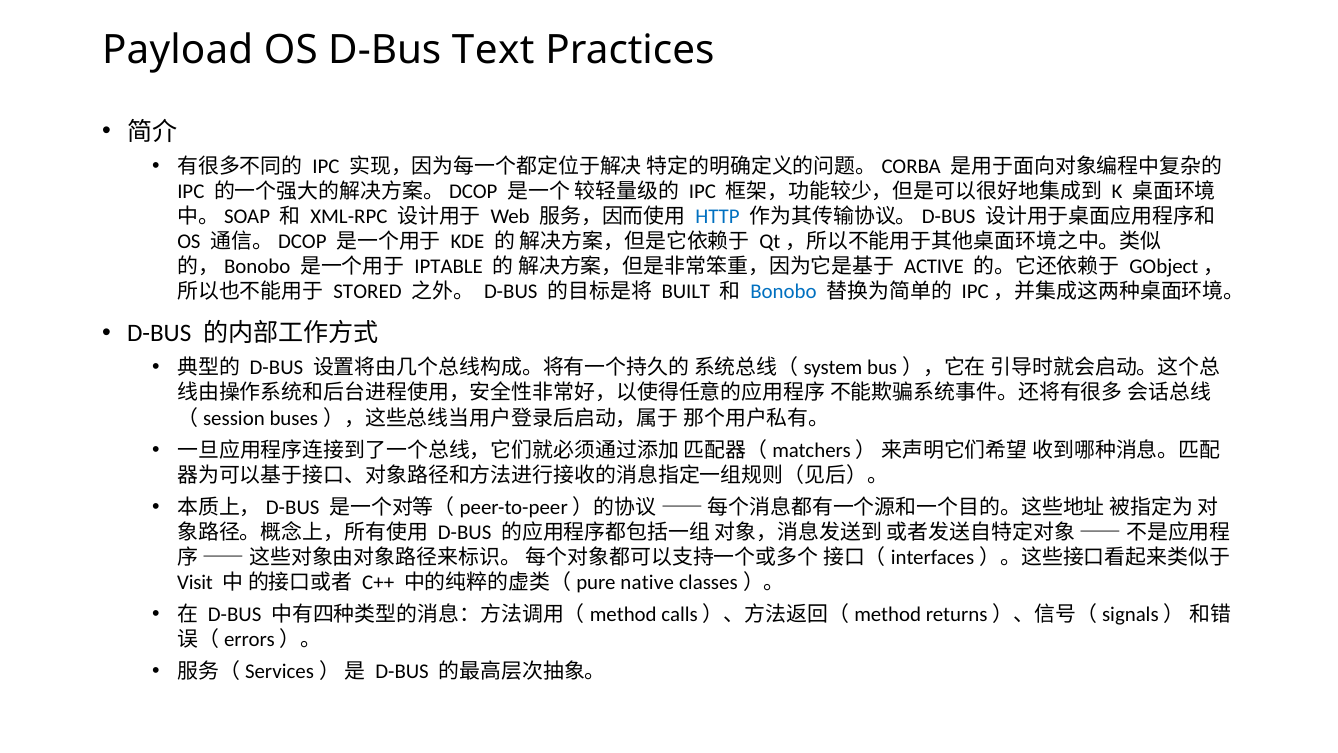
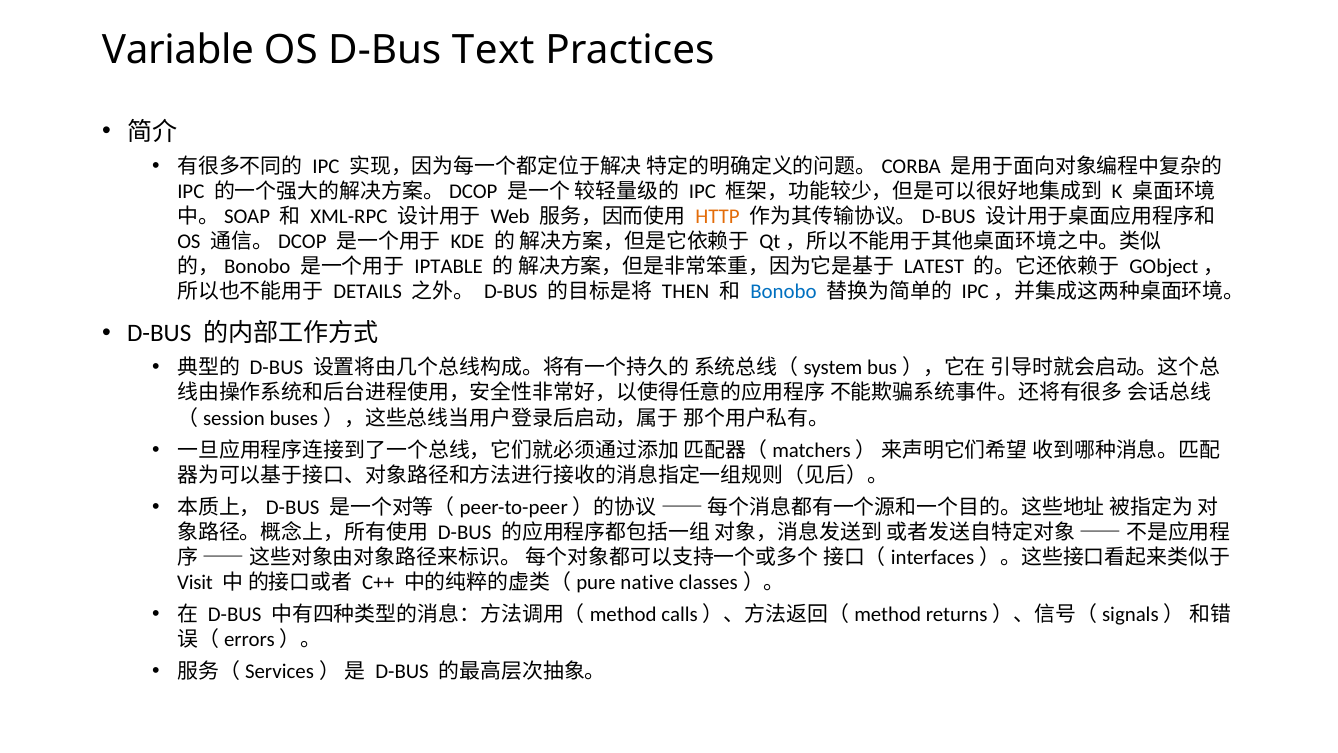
Payload: Payload -> Variable (178, 50)
HTTP colour: blue -> orange (718, 216)
ACTIVE: ACTIVE -> LATEST (934, 267)
STORED: STORED -> DETAILS (368, 292)
BUILT: BUILT -> THEN (686, 292)
